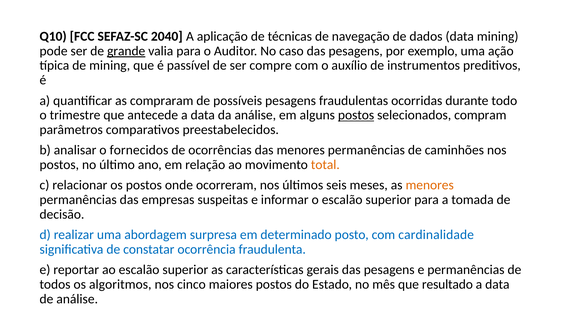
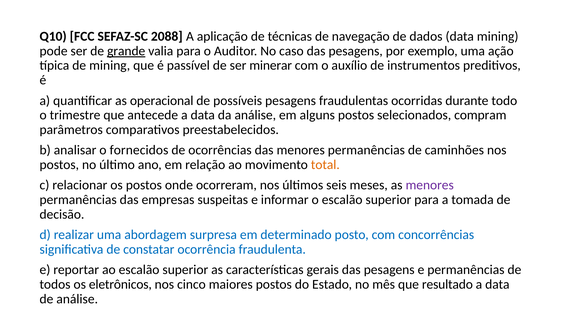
2040: 2040 -> 2088 (167, 36)
compre: compre -> minerar (271, 65)
compraram: compraram -> operacional (162, 100)
postos underline: present -> none (356, 115)
menores colour: orange -> purple (430, 185)
cardinalidade: cardinalidade -> concorrências (436, 235)
algoritmos: algoritmos -> eletrônicos (120, 284)
